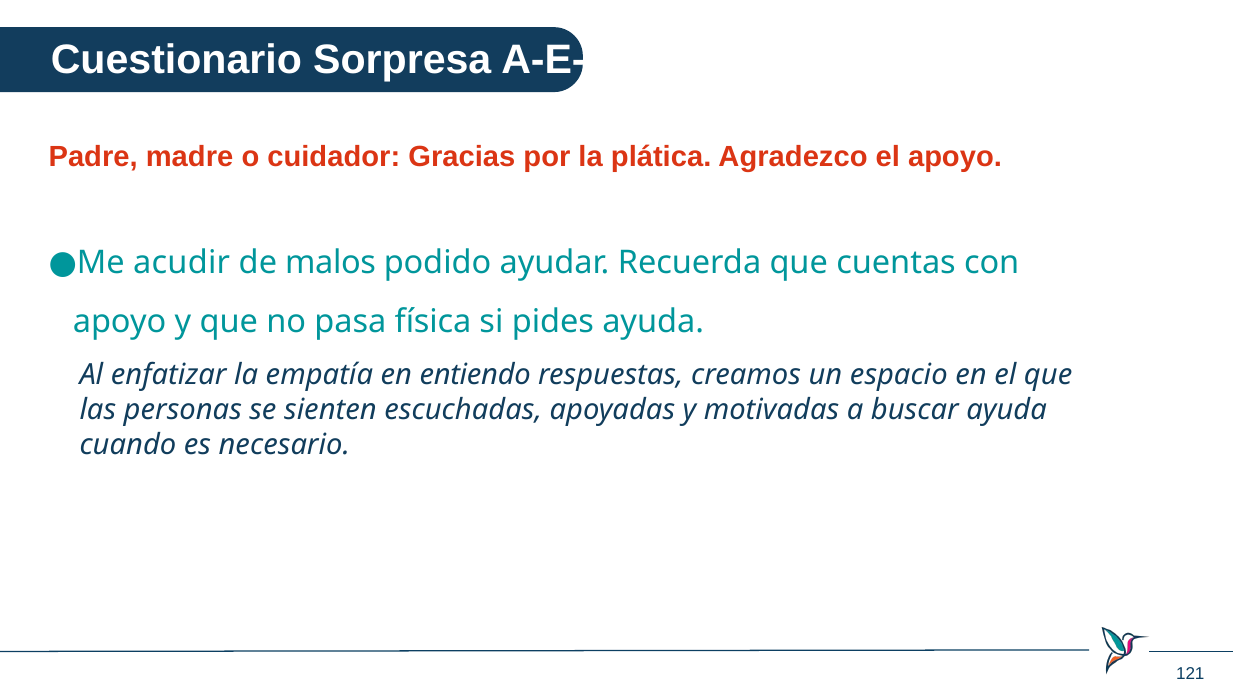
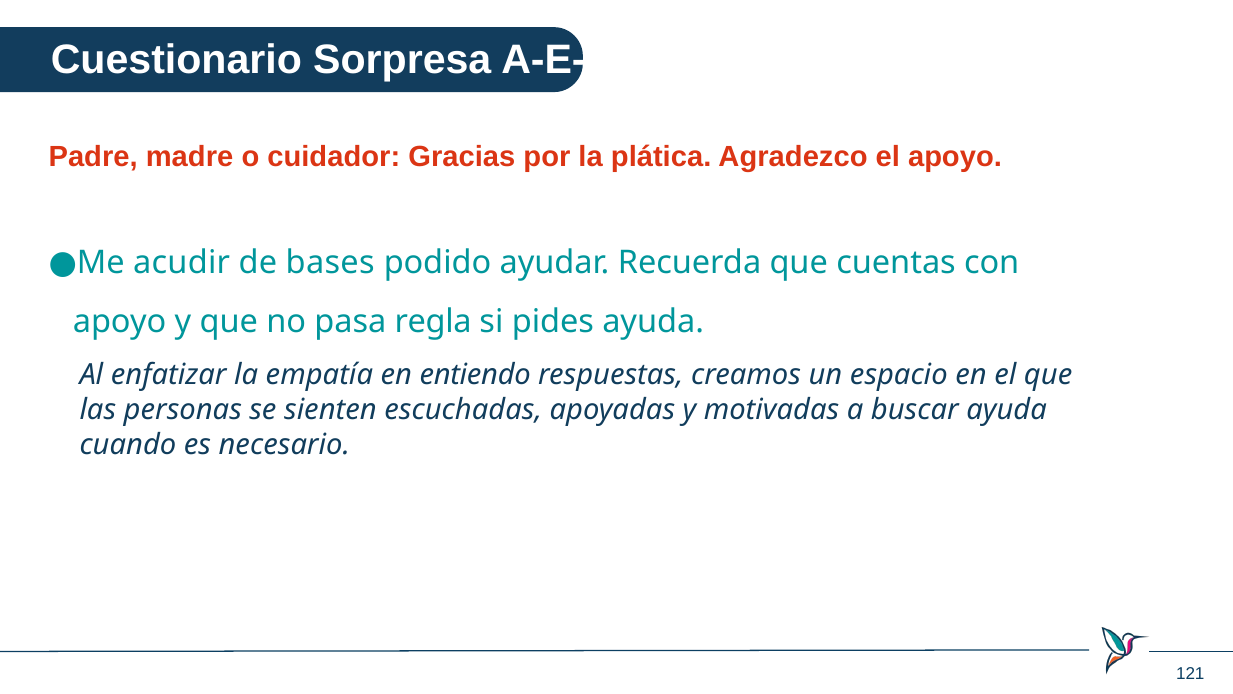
malos: malos -> bases (330, 263)
física: física -> regla (433, 321)
